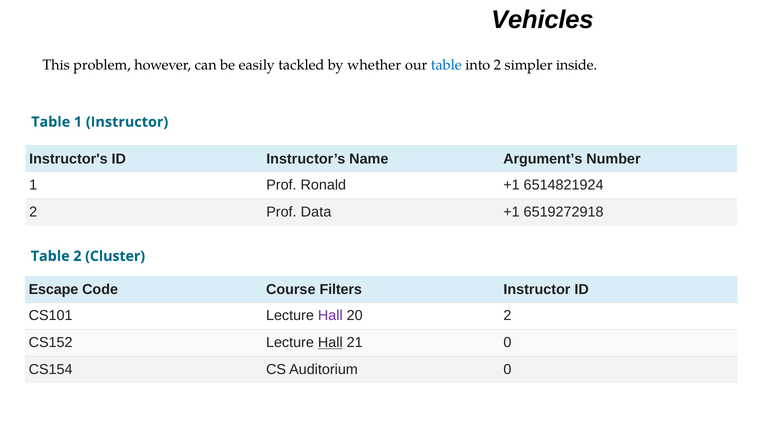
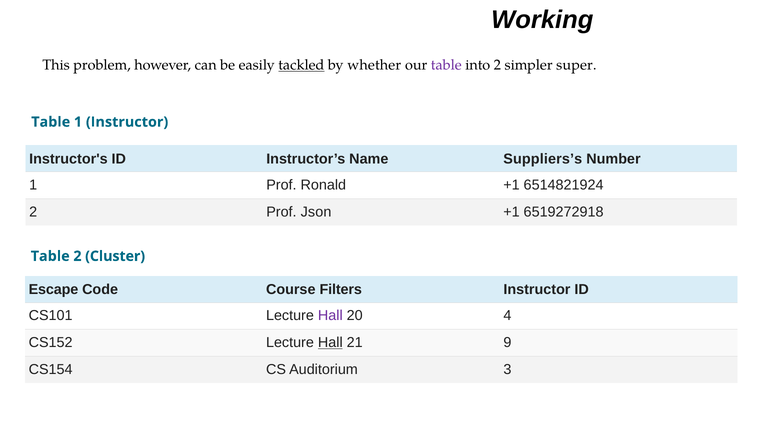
Vehicles: Vehicles -> Working (542, 20)
tackled underline: none -> present (301, 65)
table colour: blue -> purple (446, 65)
inside: inside -> super (576, 65)
Argument’s: Argument’s -> Suppliers’s (543, 159)
Data: Data -> Json (316, 212)
20 2: 2 -> 4 (507, 316)
21 0: 0 -> 9 (507, 343)
Auditorium 0: 0 -> 3 (507, 370)
